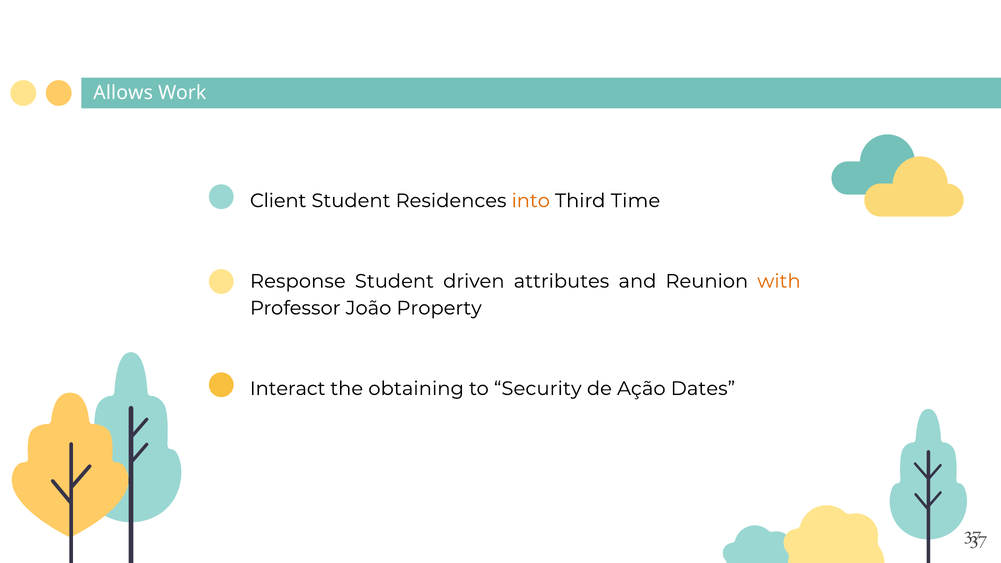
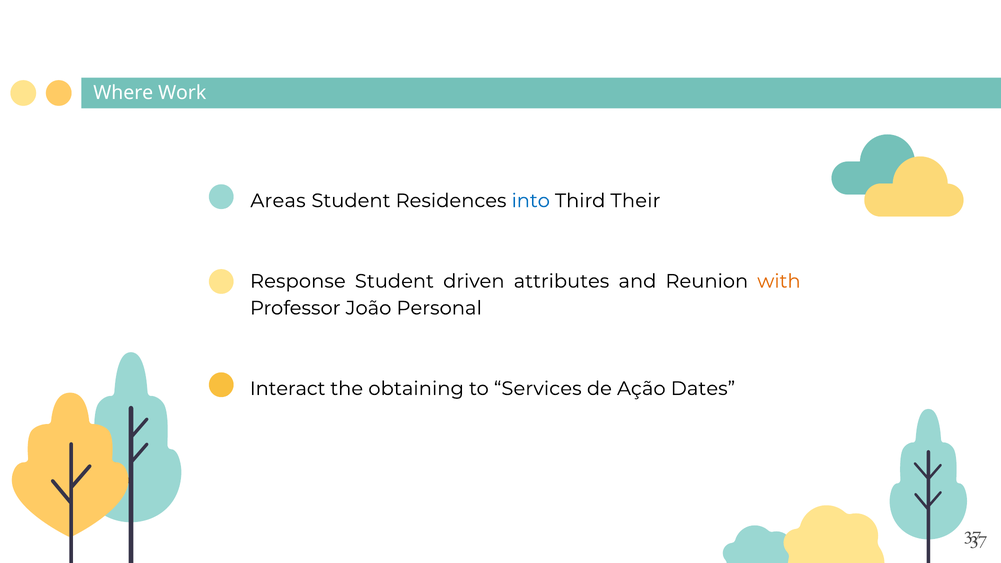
Allows: Allows -> Where (123, 93)
Client: Client -> Areas (278, 201)
into colour: orange -> blue (531, 201)
Time: Time -> Their (635, 201)
Property: Property -> Personal (439, 308)
Security: Security -> Services (538, 389)
